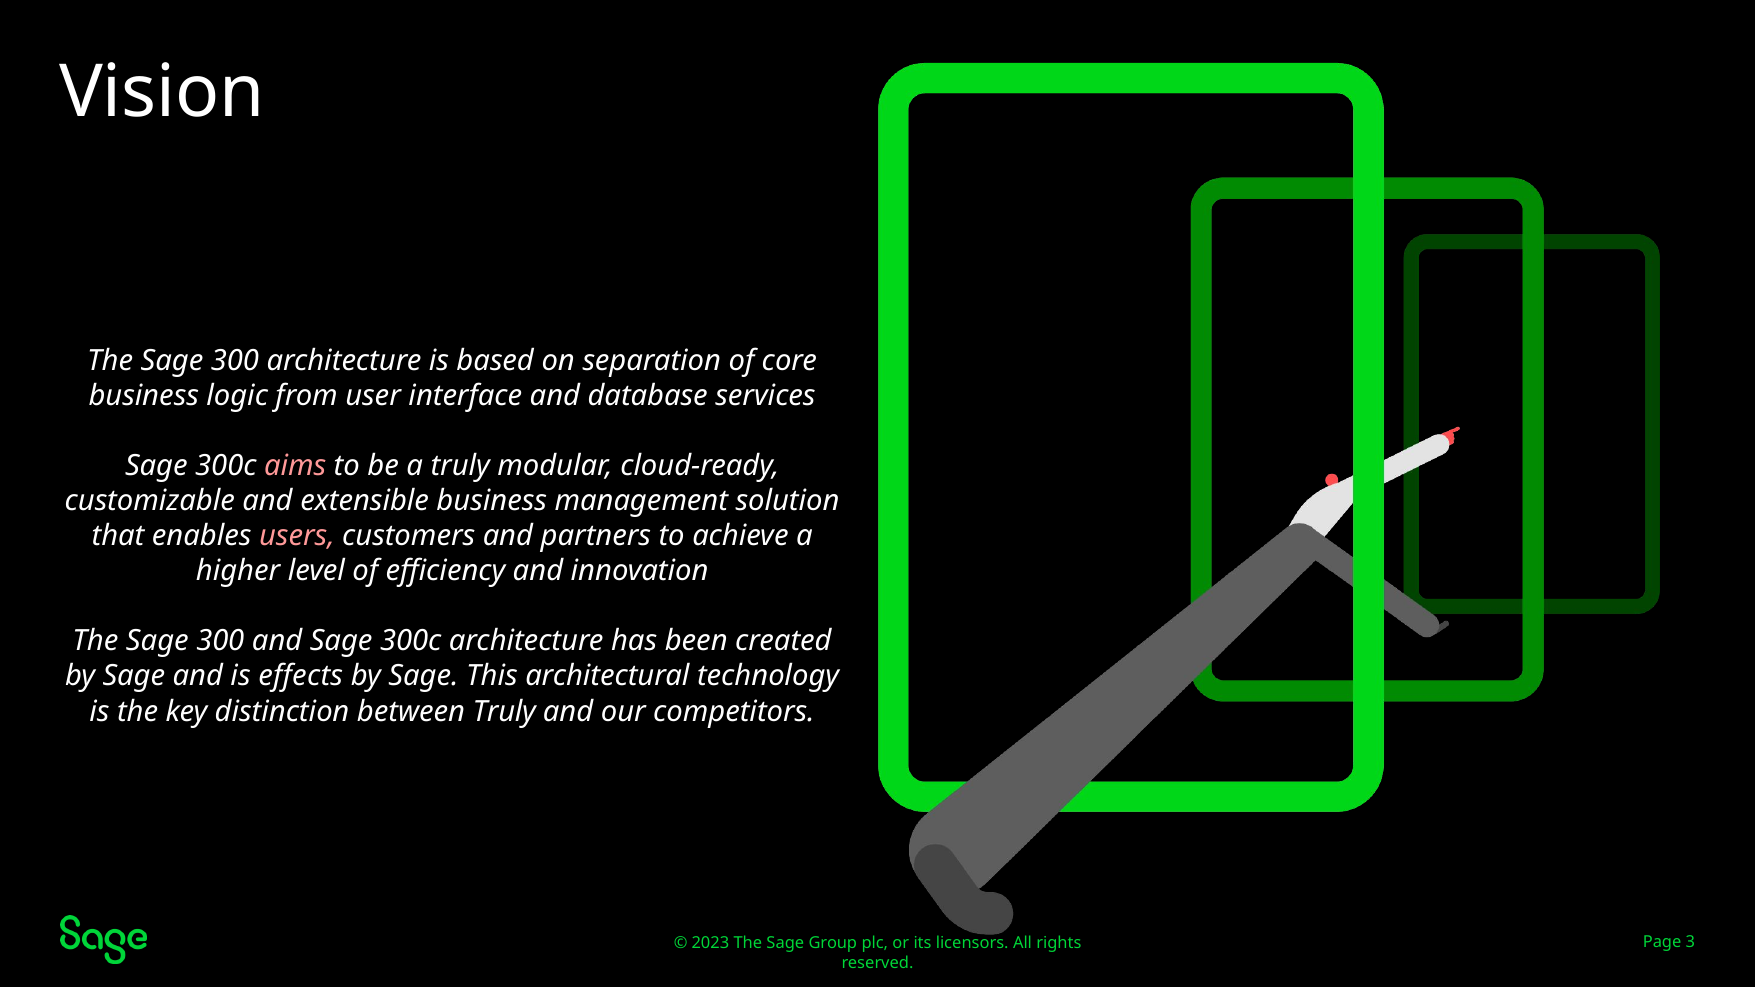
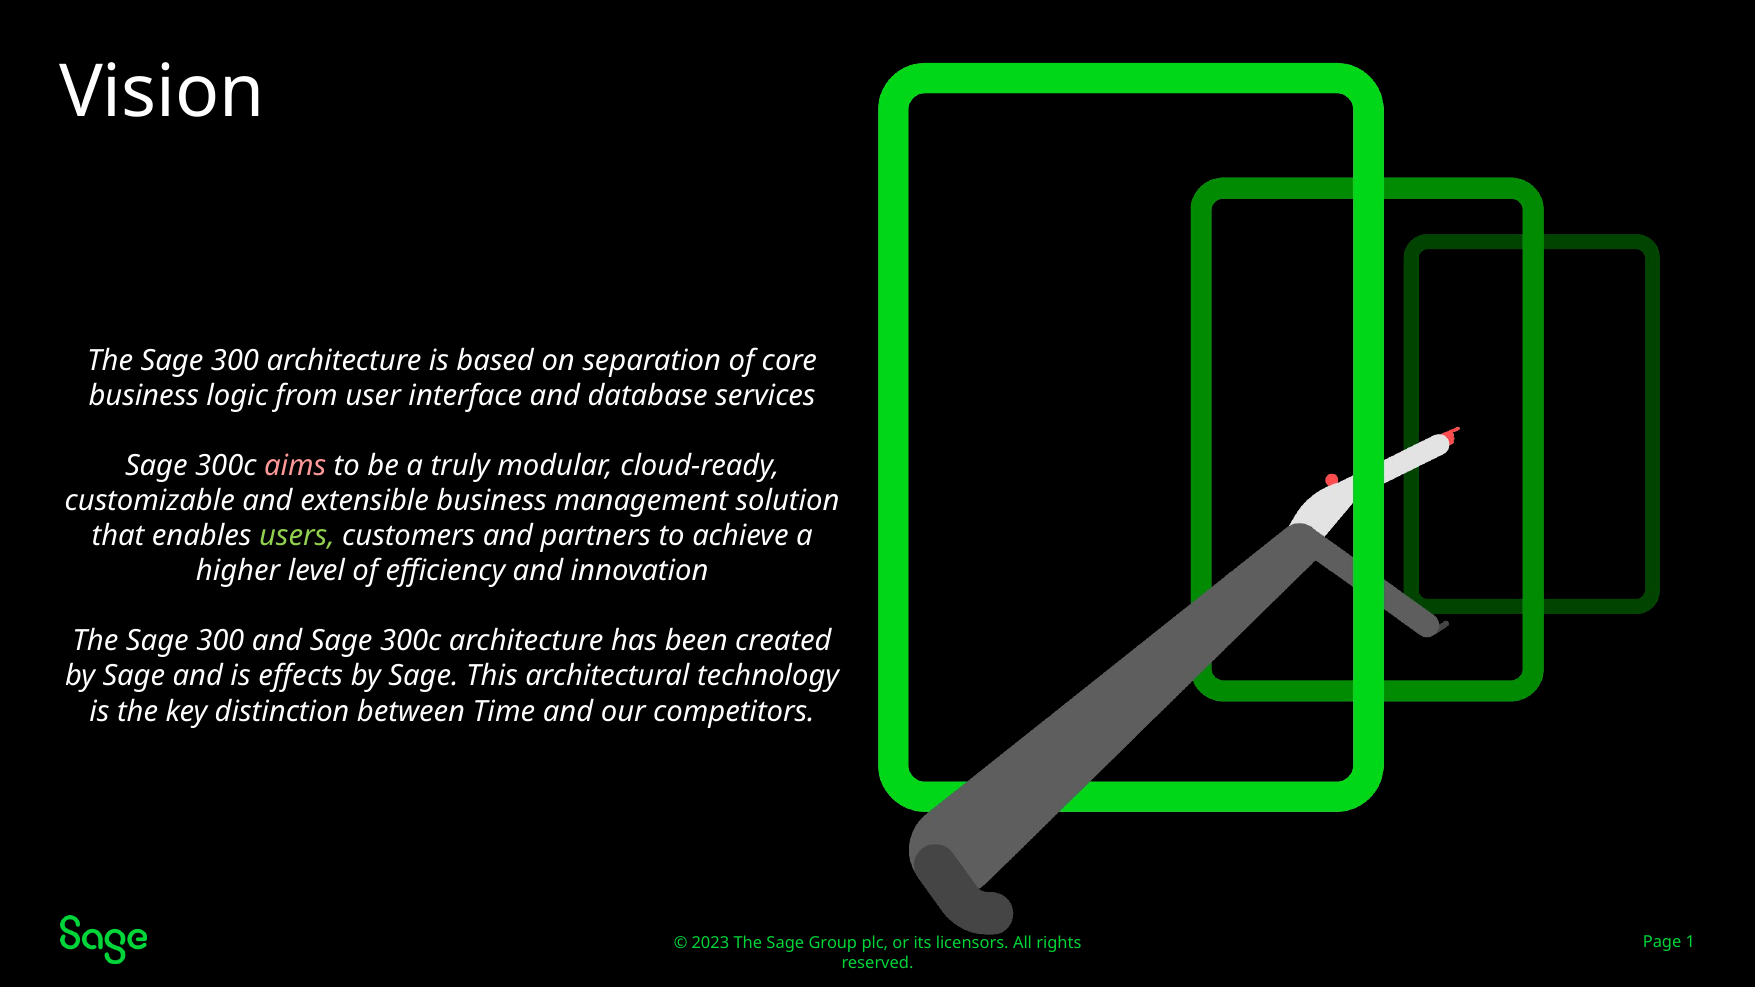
users colour: pink -> light green (297, 536)
between Truly: Truly -> Time (504, 712)
3: 3 -> 1 (1690, 942)
